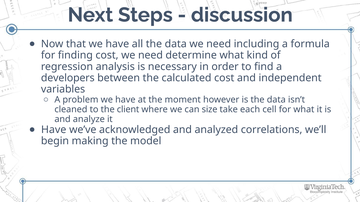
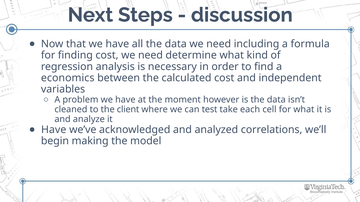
developers: developers -> economics (68, 78)
size: size -> test (210, 110)
